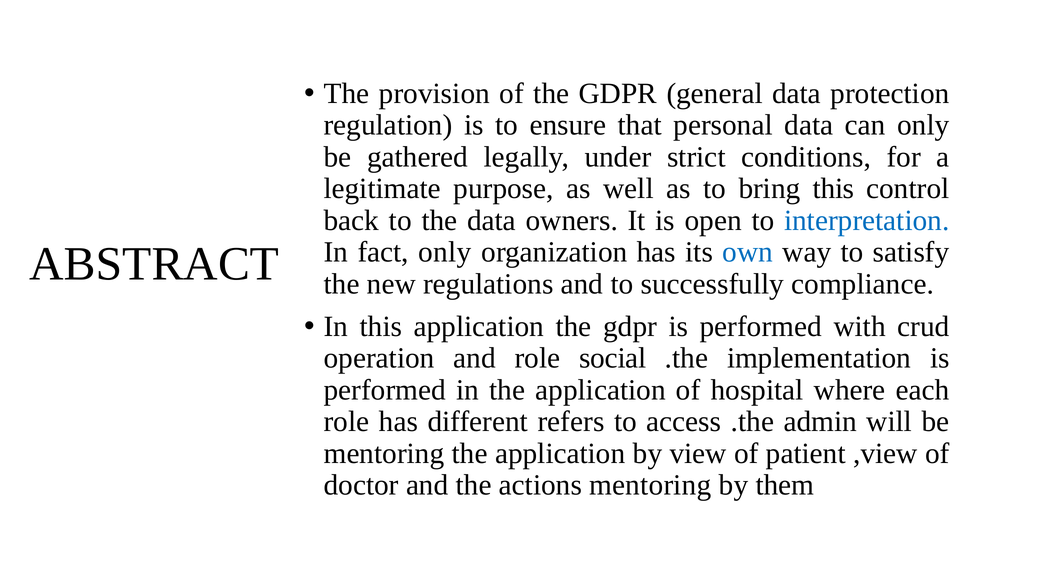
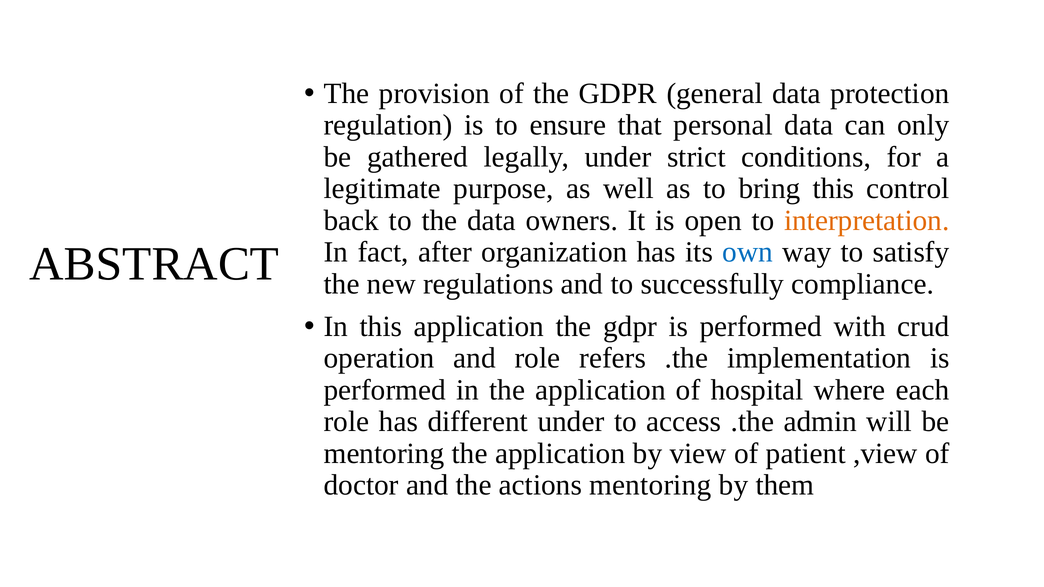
interpretation colour: blue -> orange (867, 221)
fact only: only -> after (445, 252)
social: social -> refers (613, 358)
different refers: refers -> under (571, 422)
